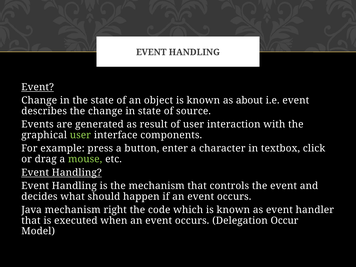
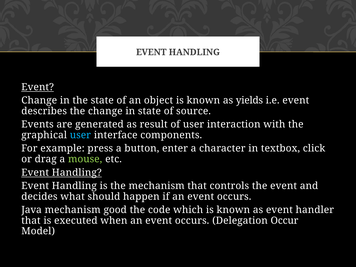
about: about -> yields (249, 100)
user colour: light green -> light blue (80, 135)
right: right -> good (115, 210)
